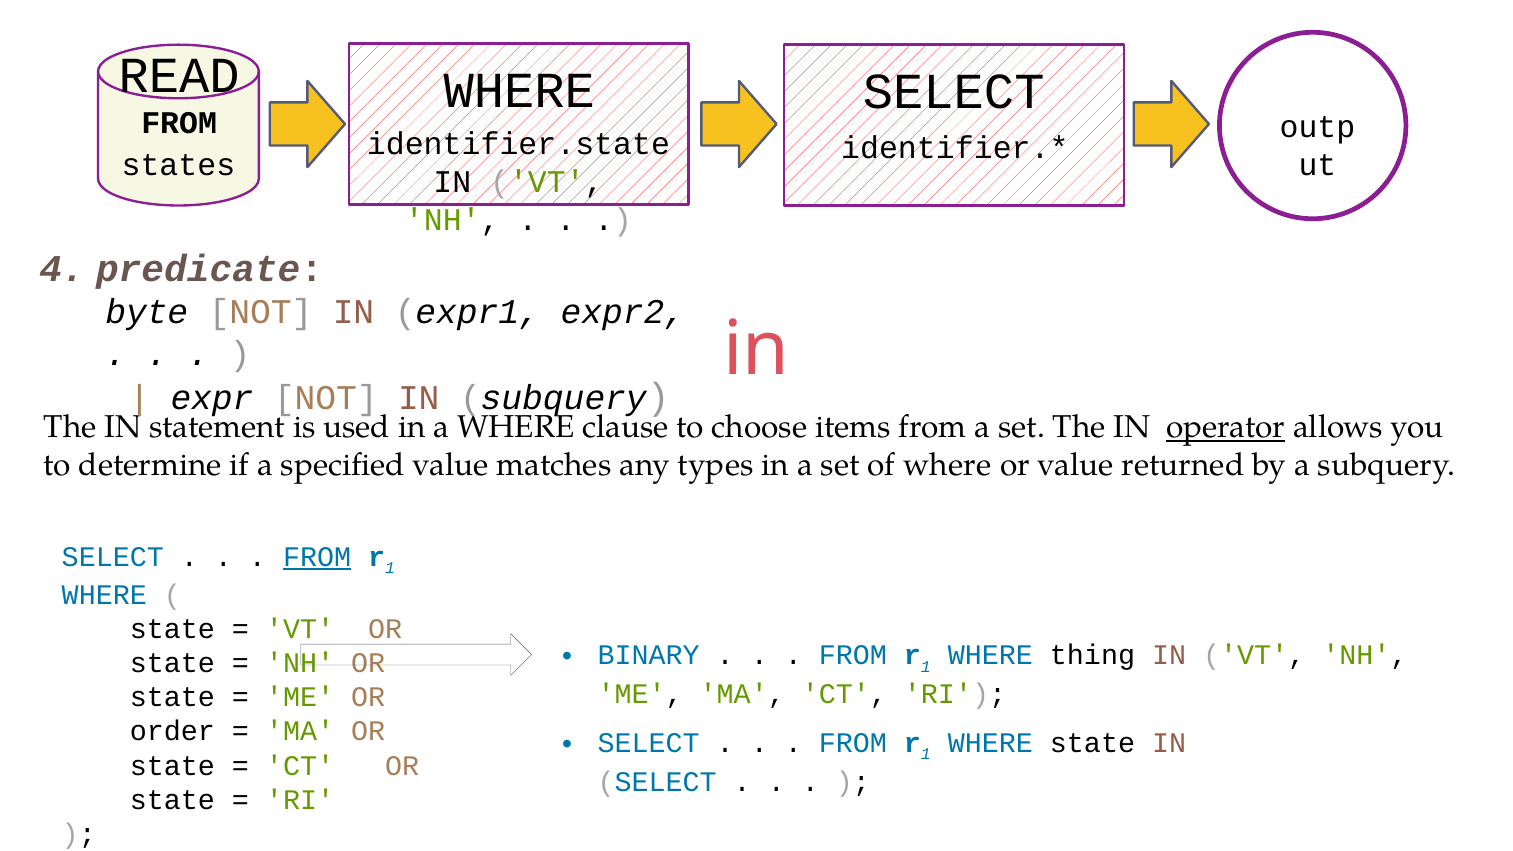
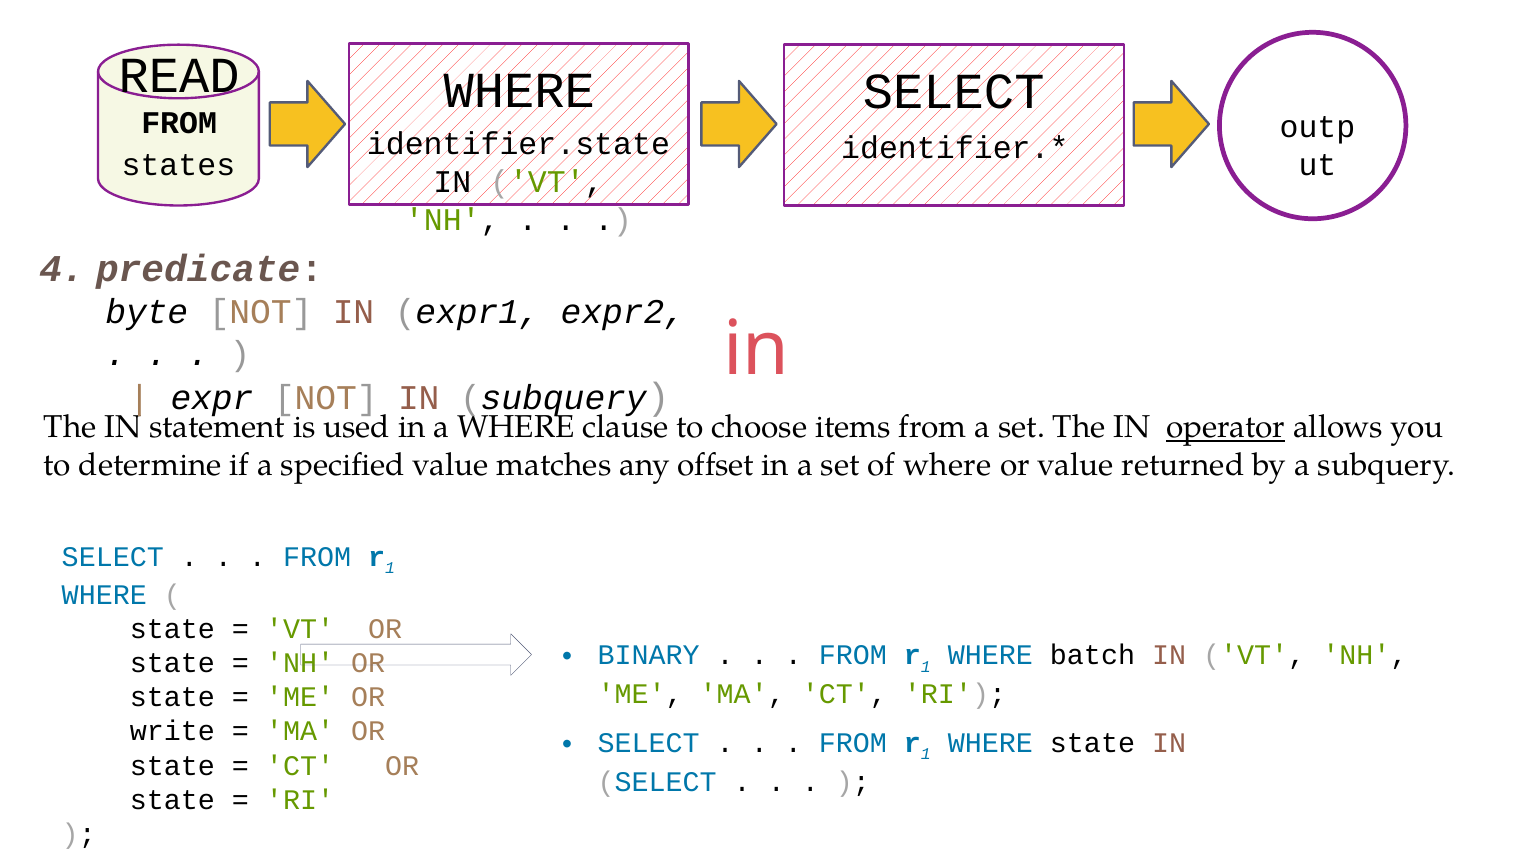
types: types -> offset (716, 465)
FROM underline: present -> none (317, 557)
thing: thing -> batch (1092, 656)
order: order -> write (172, 732)
